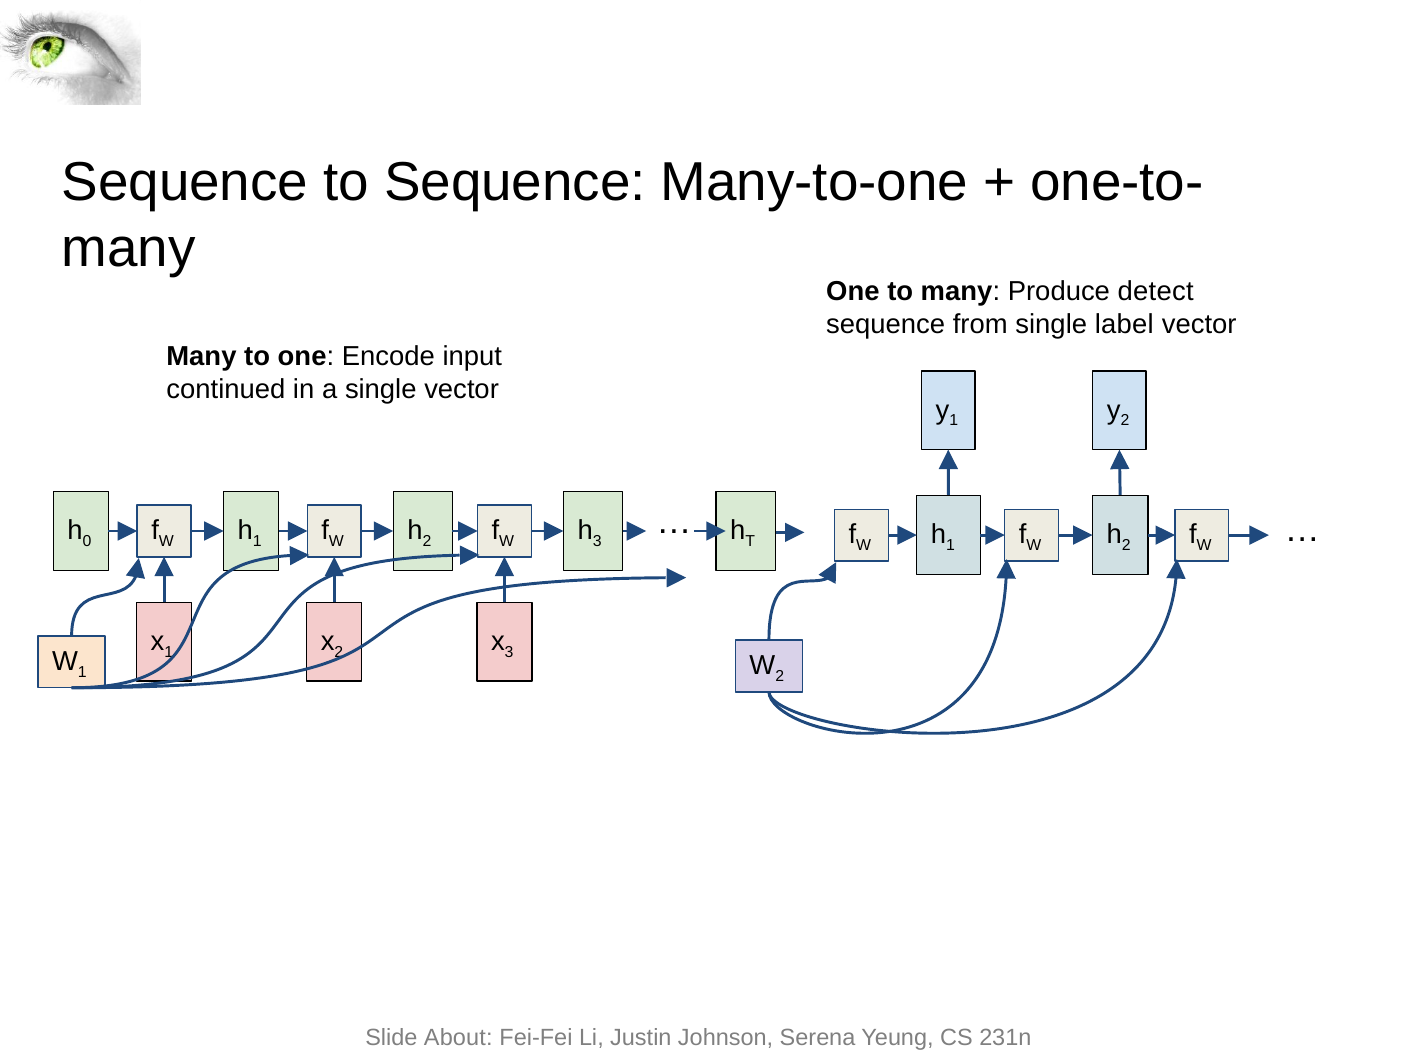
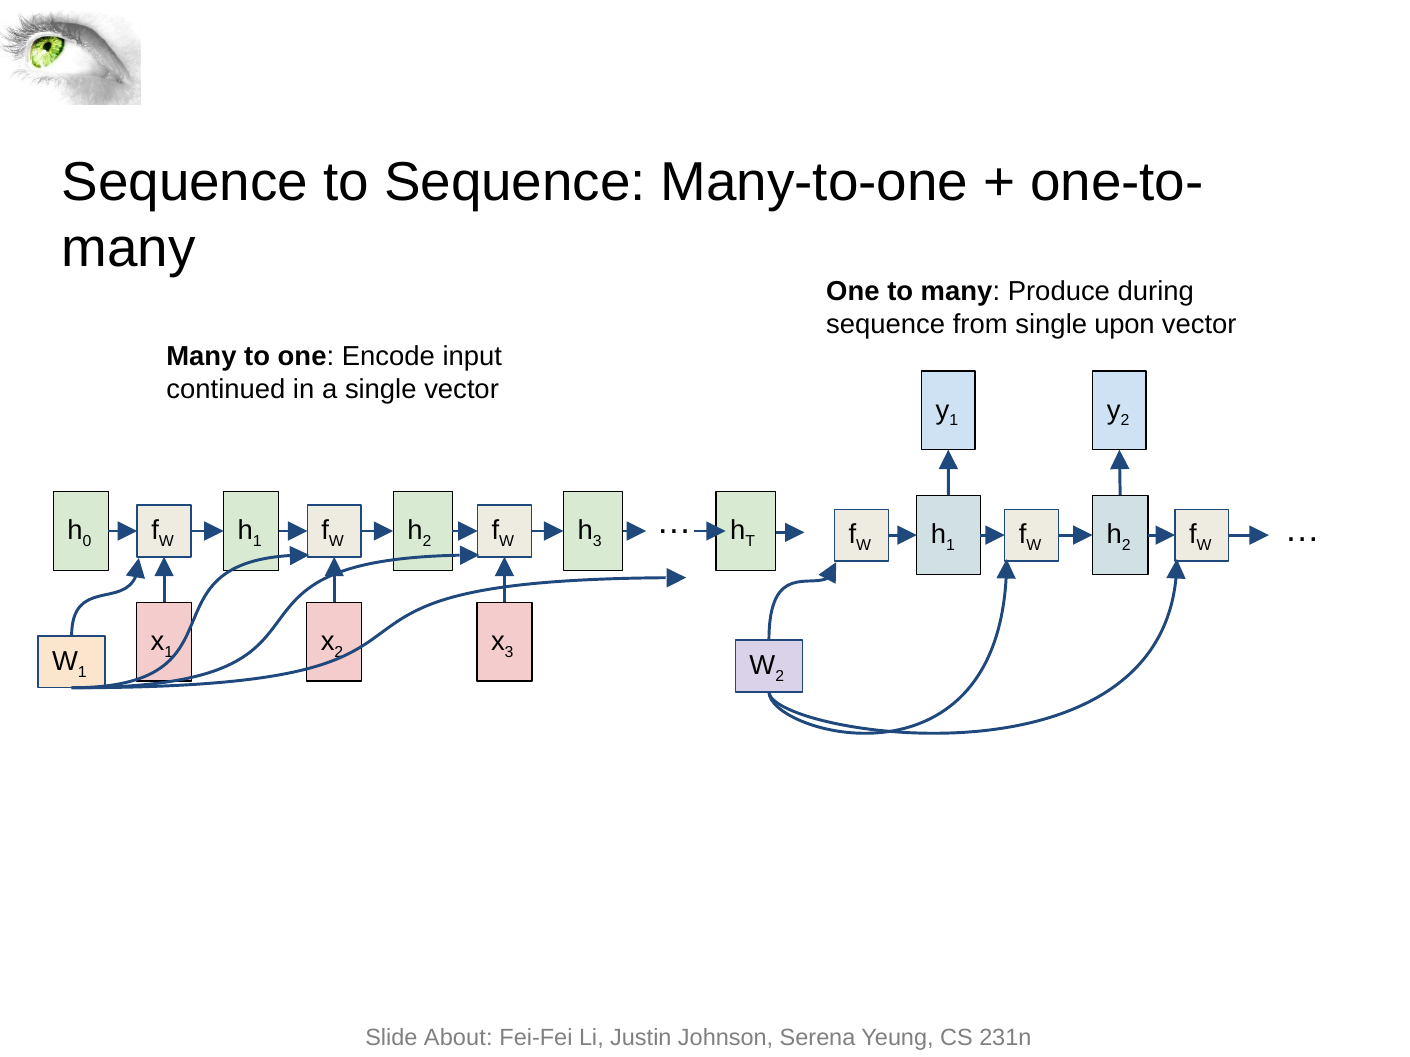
detect: detect -> during (1156, 292)
label: label -> upon (1125, 325)
